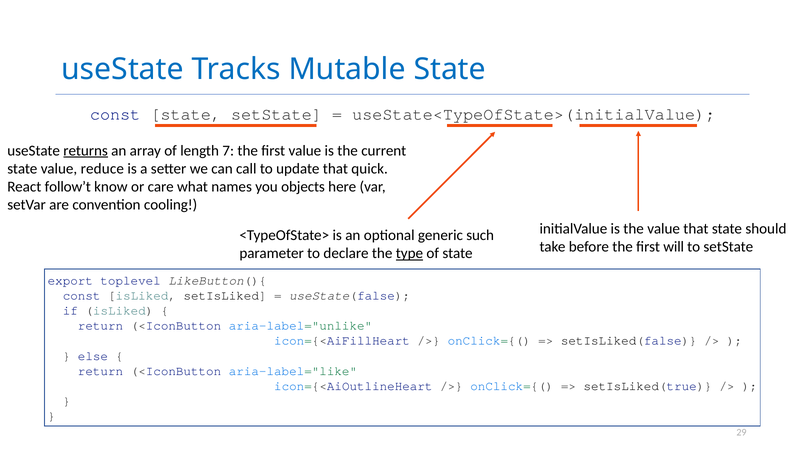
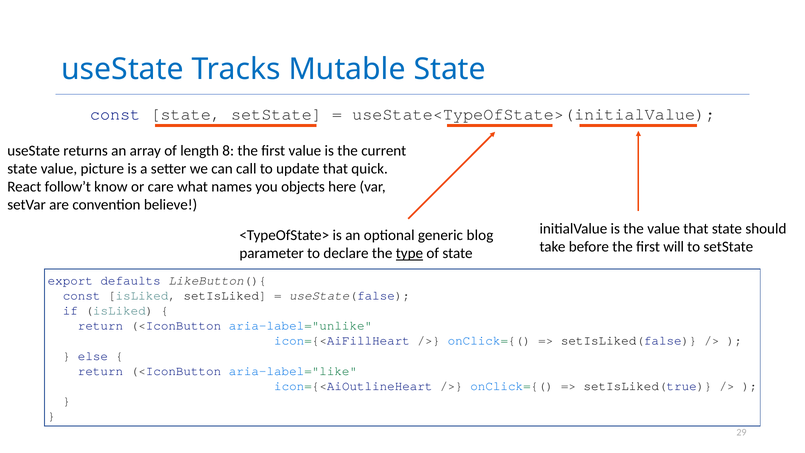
returns underline: present -> none (86, 150)
7: 7 -> 8 (228, 150)
reduce: reduce -> picture (102, 169)
cooling: cooling -> believe (171, 205)
such: such -> blog (480, 235)
toplevel: toplevel -> defaults (131, 280)
